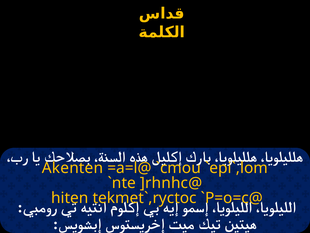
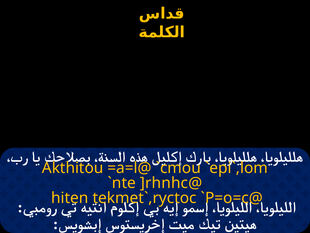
Akenten: Akenten -> Akthitou (73, 168)
